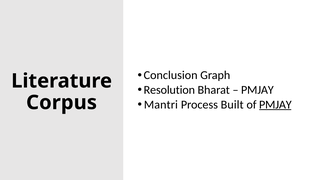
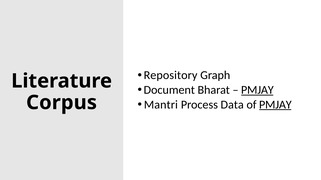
Conclusion: Conclusion -> Repository (171, 76)
Resolution: Resolution -> Document (169, 90)
PMJAY underline: none -> present (257, 90)
Built: Built -> Data (232, 105)
